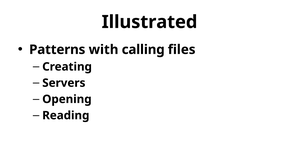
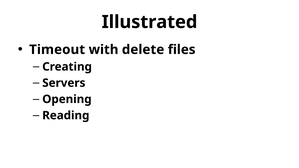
Patterns: Patterns -> Timeout (57, 50)
calling: calling -> delete (143, 50)
